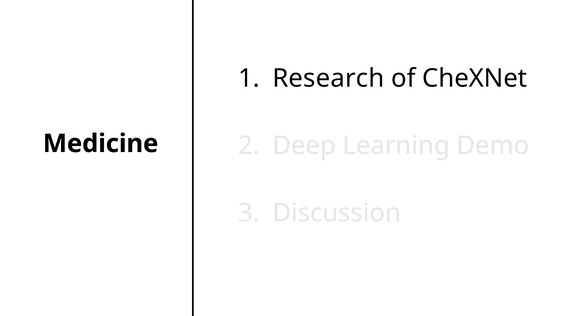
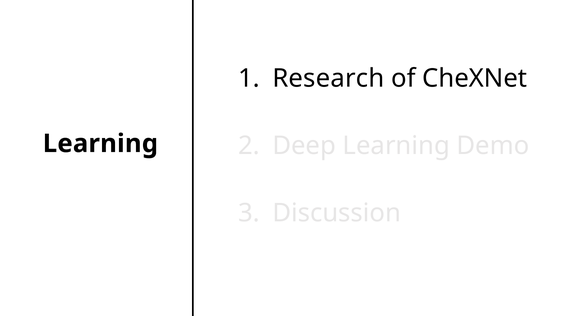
Medicine: Medicine -> Learning (100, 143)
